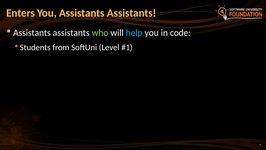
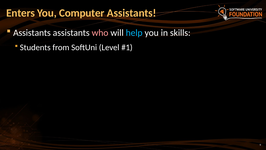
You Assistants: Assistants -> Computer (82, 13)
who colour: light green -> pink (100, 33)
code: code -> skills (180, 33)
